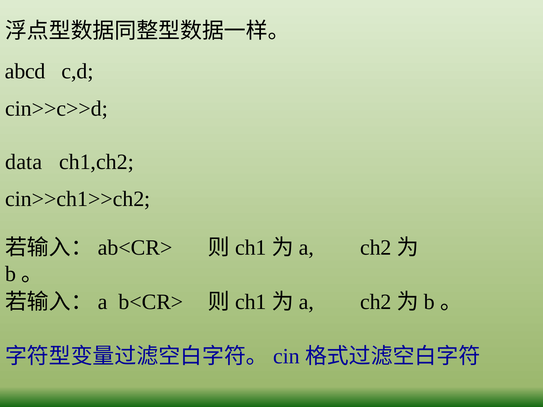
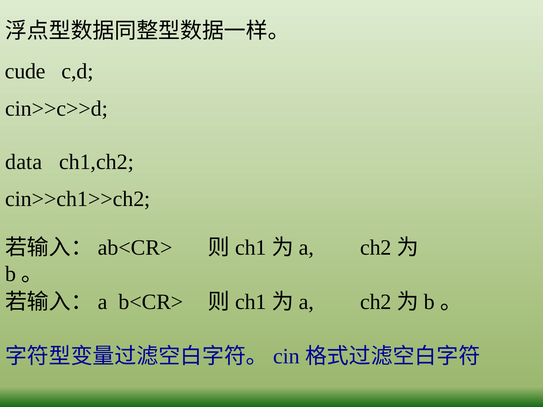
abcd: abcd -> cude (25, 71)
